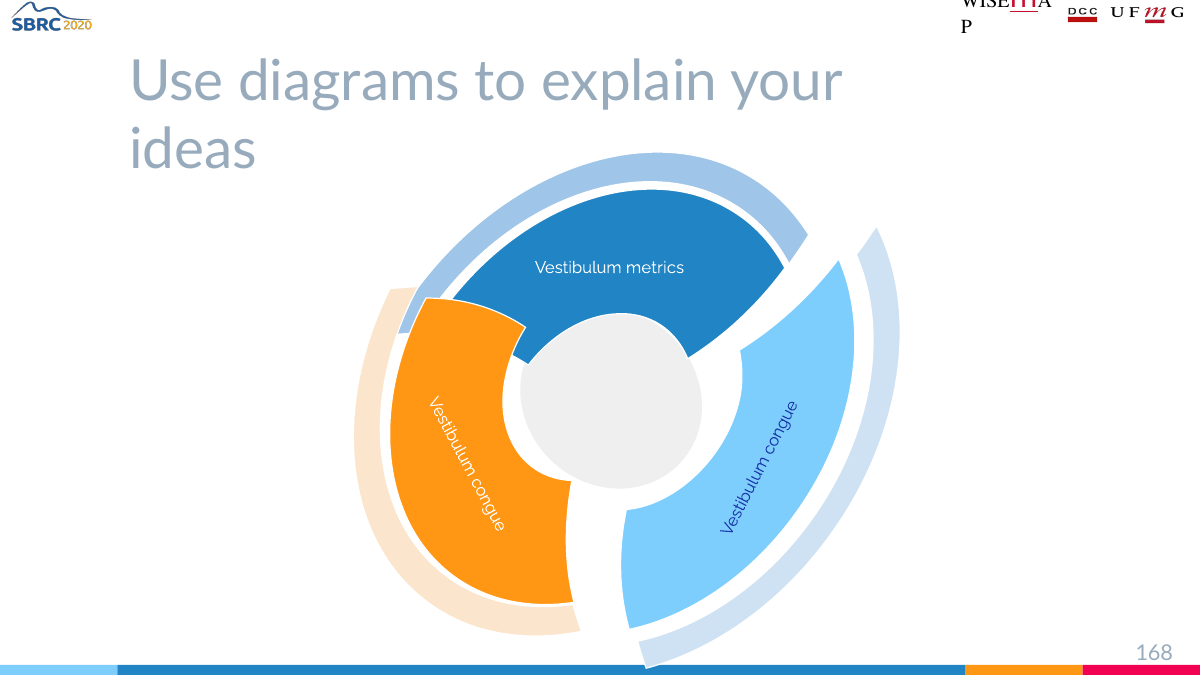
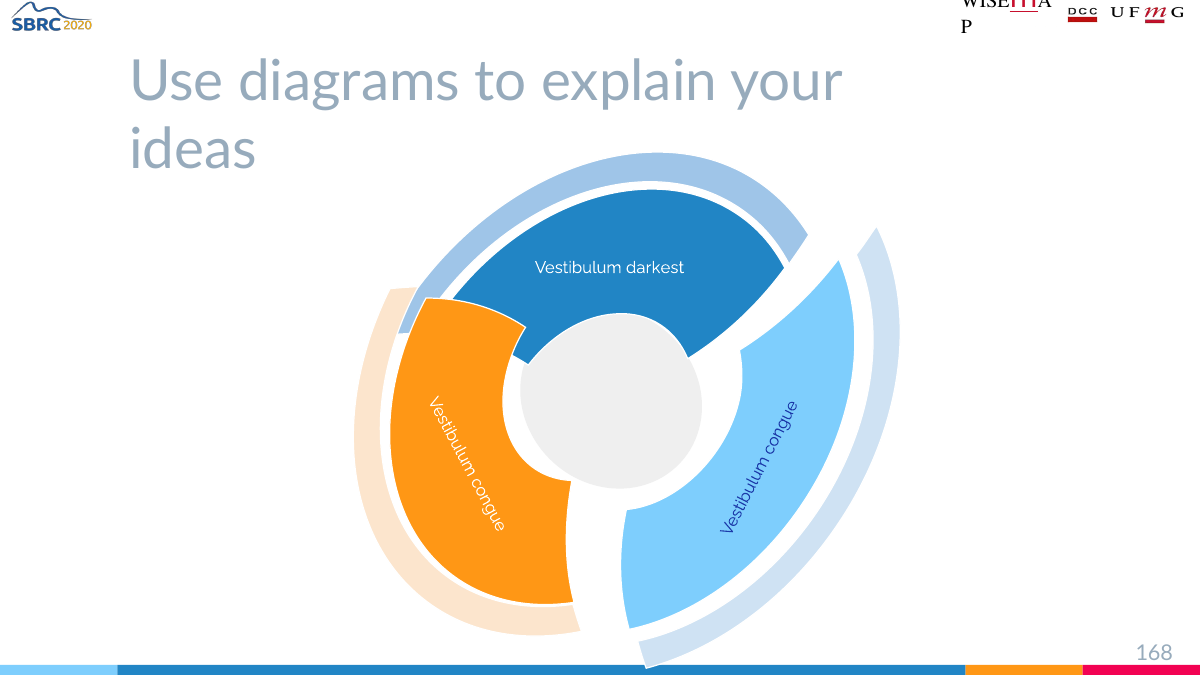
metrics: metrics -> darkest (655, 268)
